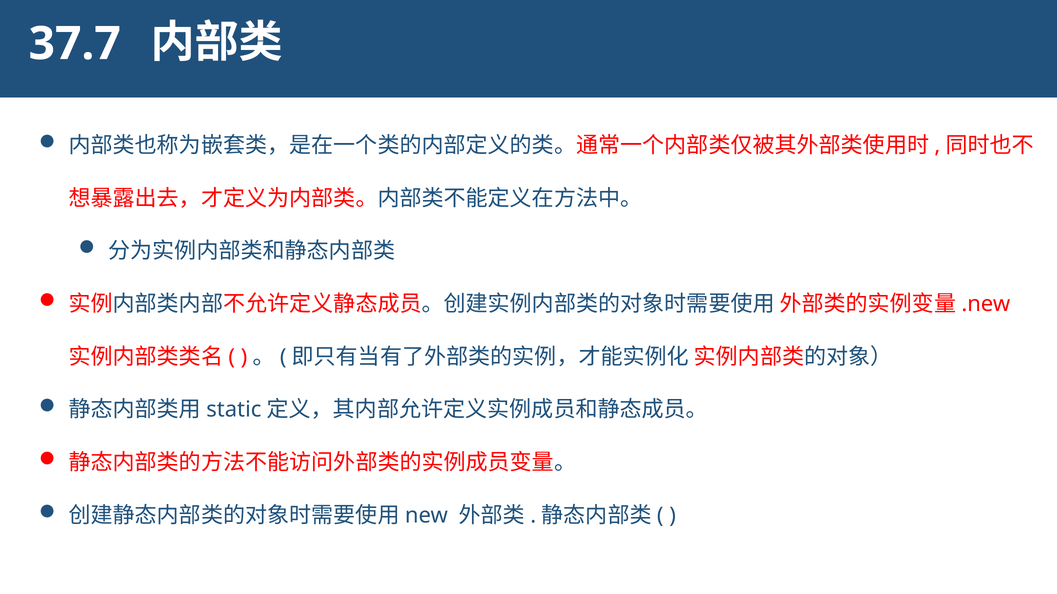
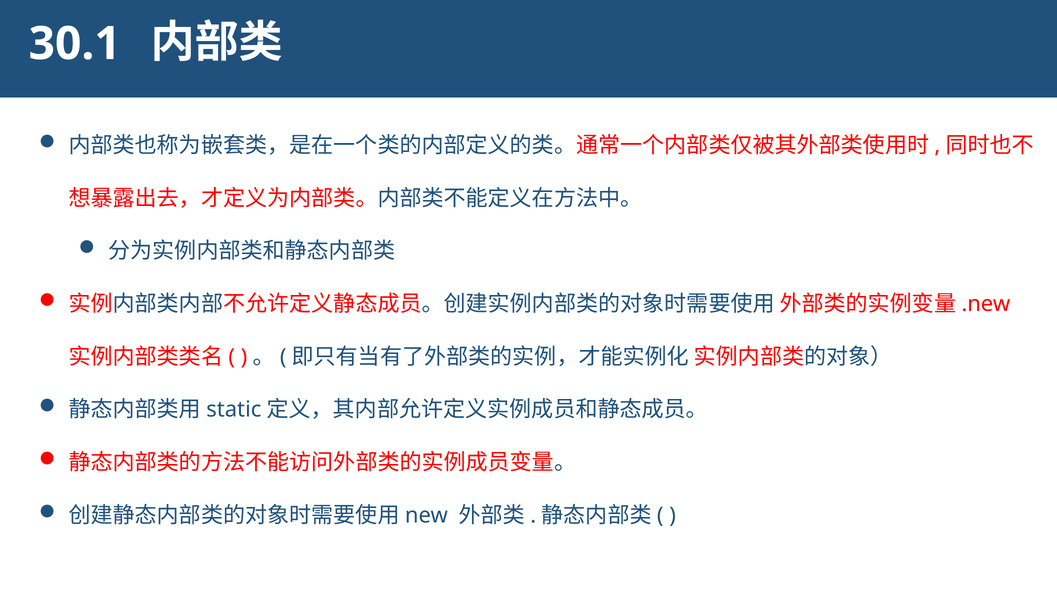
37.7: 37.7 -> 30.1 (75, 44)
